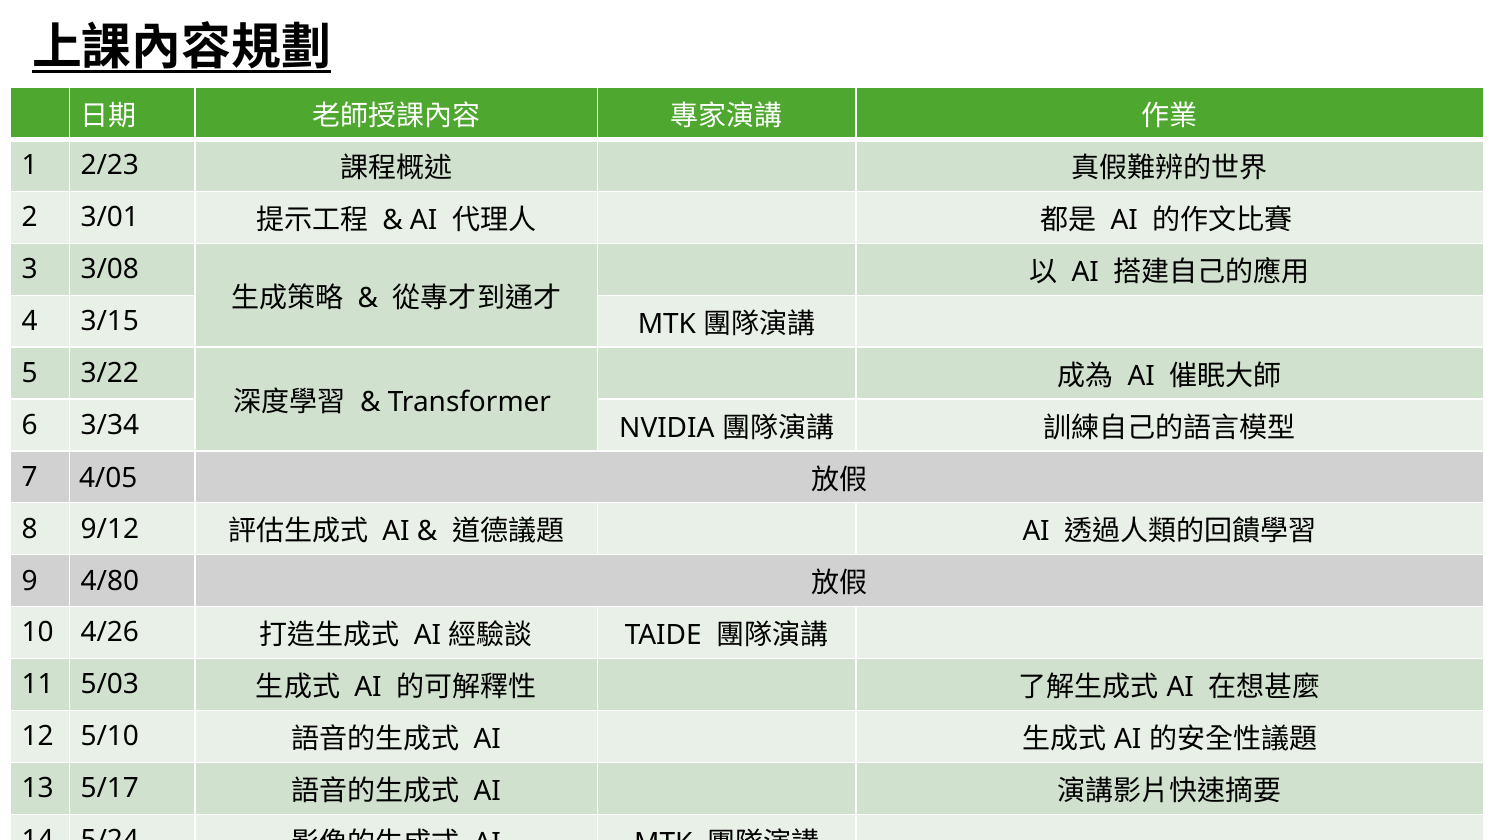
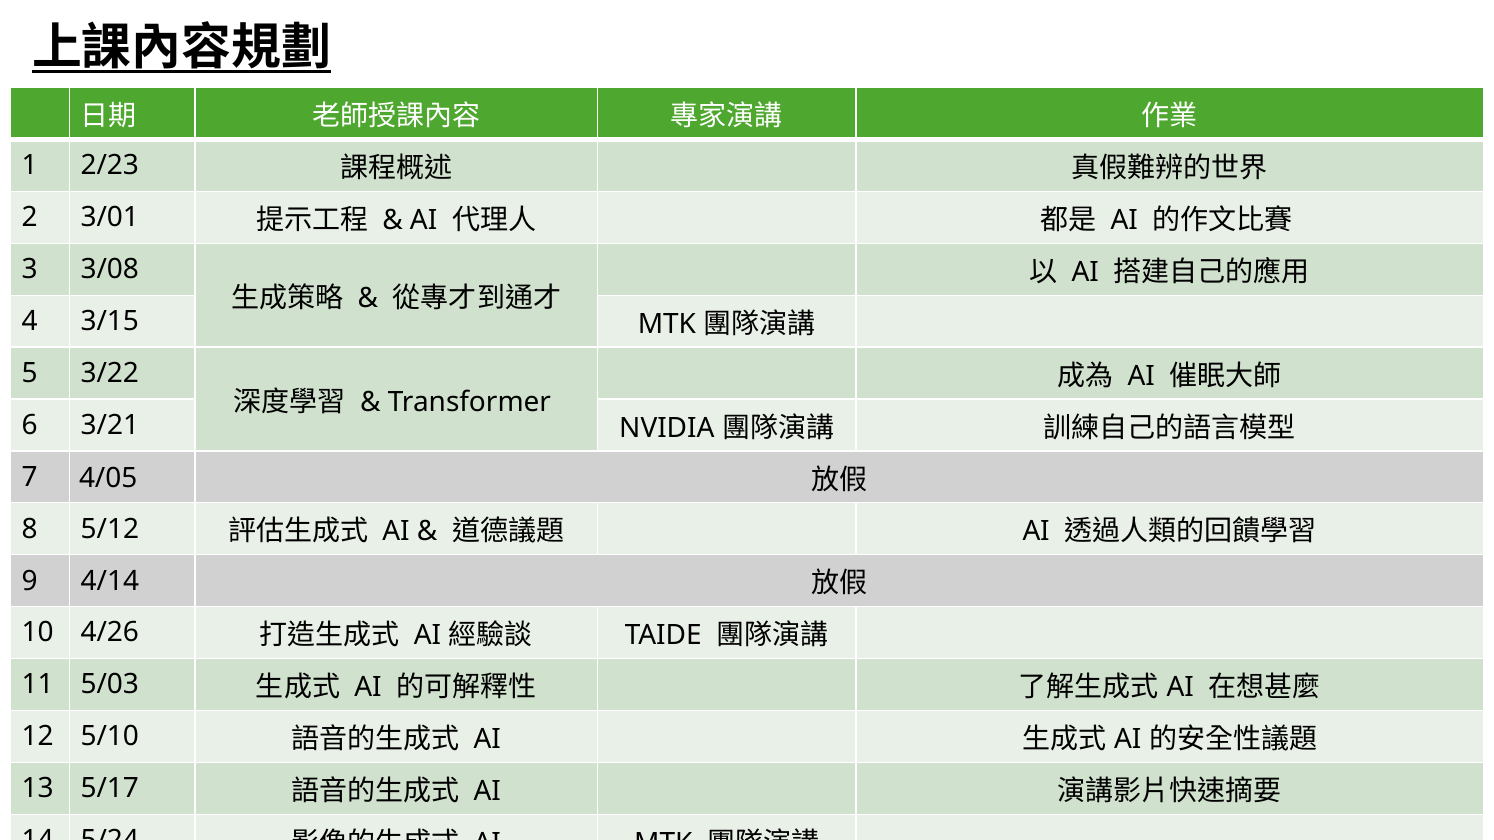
3/34: 3/34 -> 3/21 (110, 425)
9/12: 9/12 -> 5/12 (110, 529)
4/80: 4/80 -> 4/14 (110, 581)
